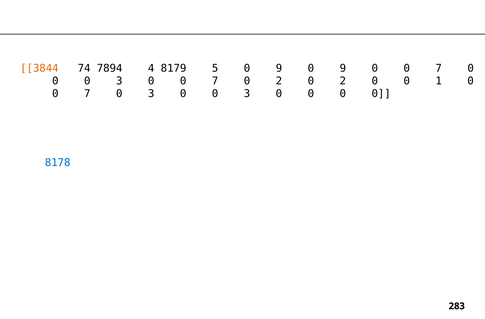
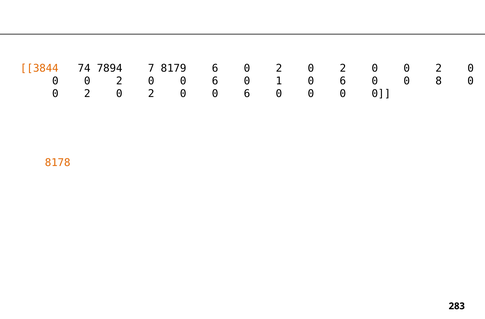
4: 4 -> 7 (151, 68)
8179 5: 5 -> 6 (215, 68)
9: 9 -> 2 (279, 68)
9: 9 -> 2 (343, 68)
7: 7 -> 2 (439, 68)
3: 3 -> 2 (119, 81)
7: 7 -> 6 (215, 81)
2: 2 -> 1 (279, 81)
2: 2 -> 6 (343, 81)
1: 1 -> 8 (439, 81)
7: 7 -> 2 (87, 94)
3: 3 -> 2 (151, 94)
3: 3 -> 6 (247, 94)
8178 colour: blue -> orange (58, 162)
